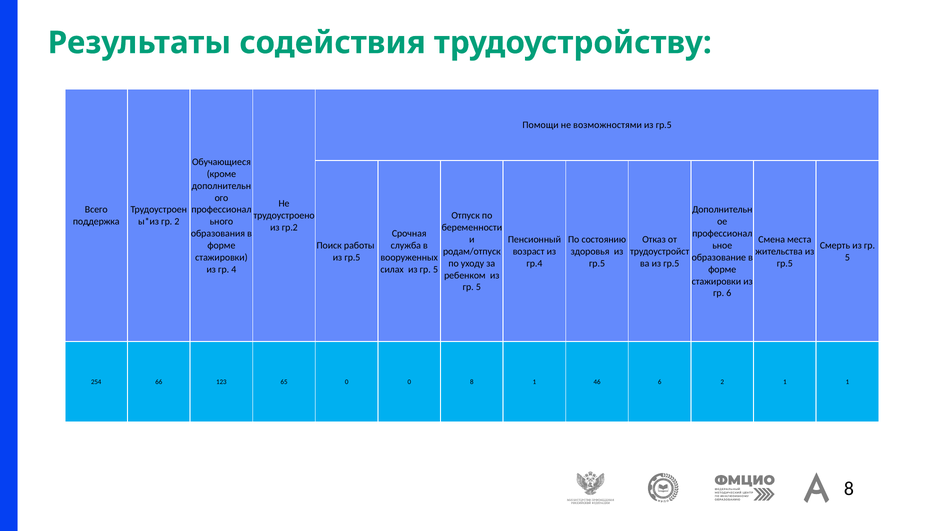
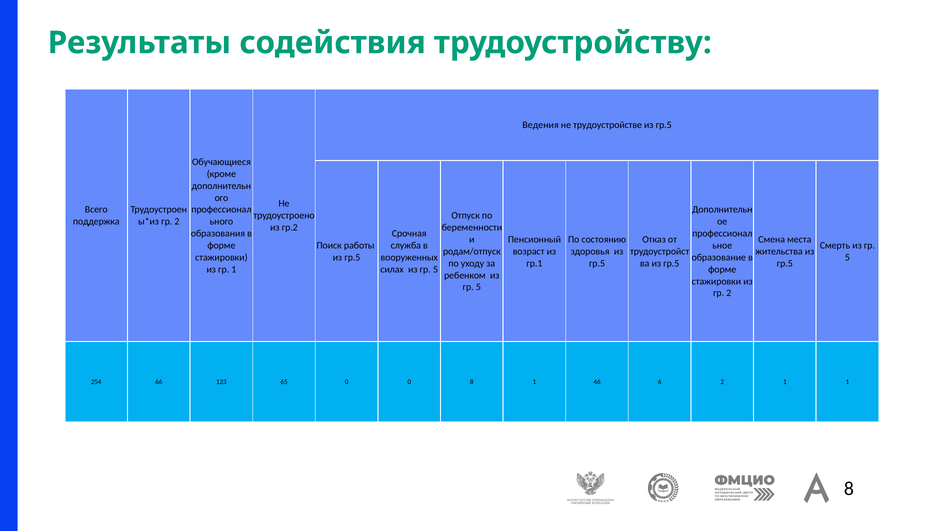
Помощи: Помощи -> Ведения (541, 125)
возможностями: возможностями -> трудоустройстве (608, 125)
гр.4: гр.4 -> гр.1 (534, 263)
гр 4: 4 -> 1 (234, 269)
6: 6 -> 2 (729, 293)
